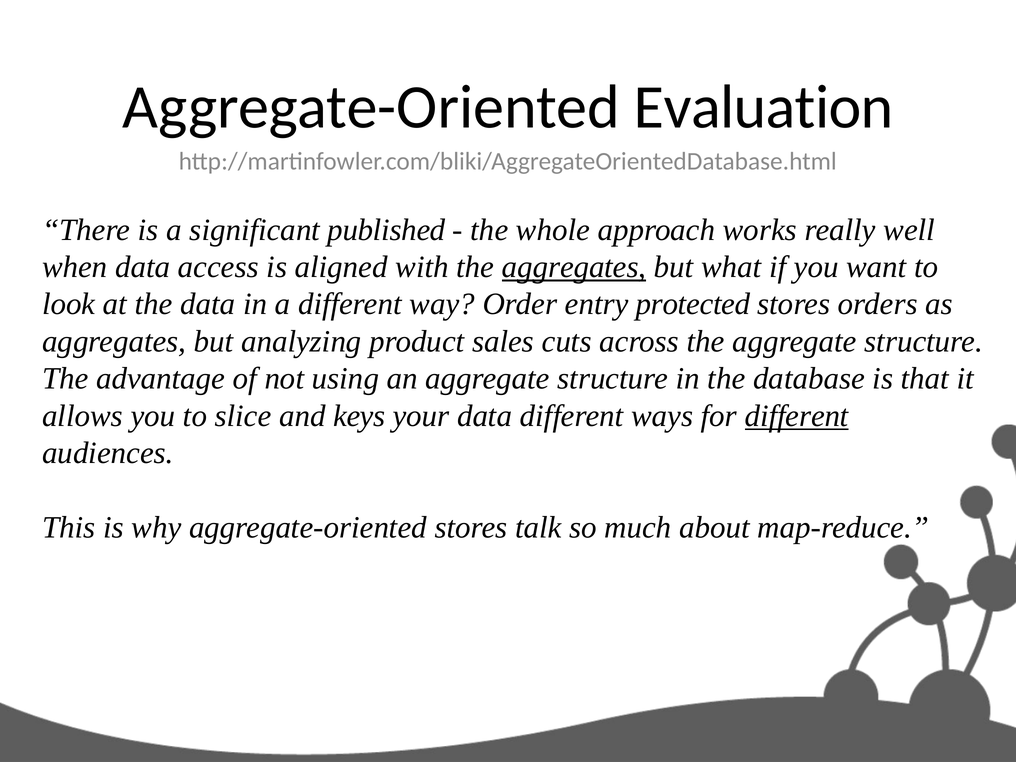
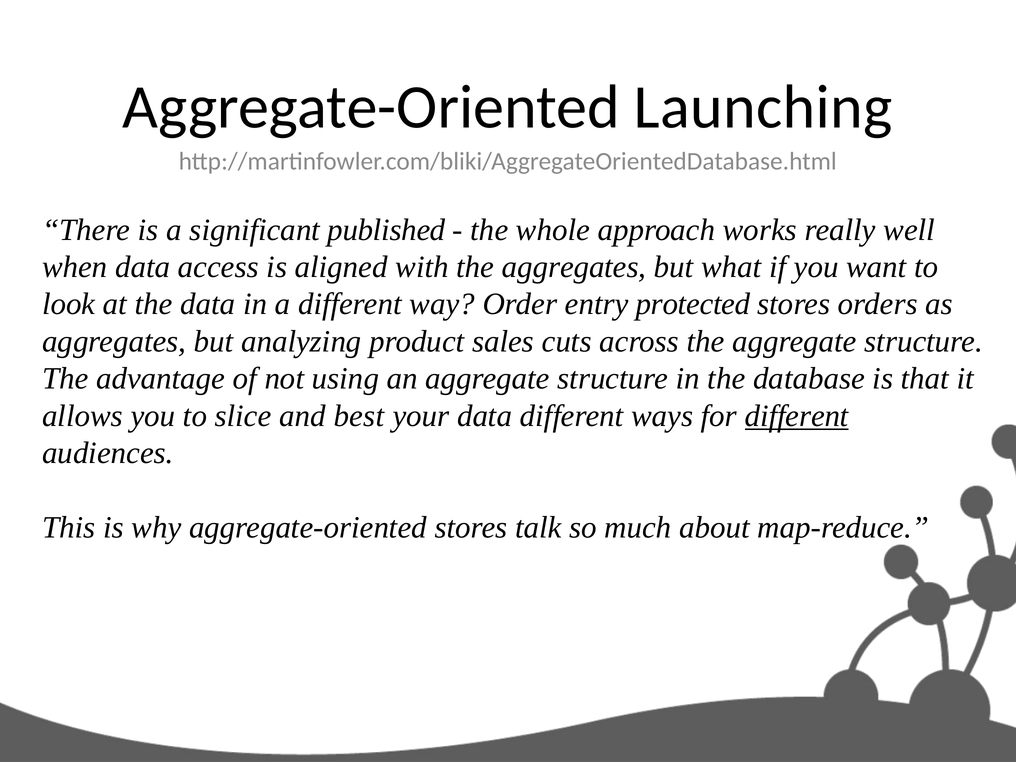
Evaluation: Evaluation -> Launching (763, 107)
aggregates underline: present -> none (574, 267)
keys: keys -> best (359, 416)
